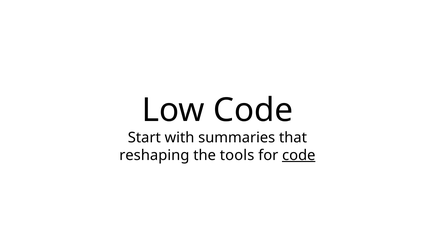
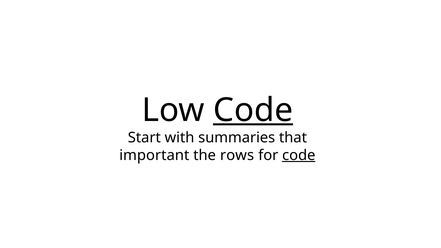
Code underline: none -> present (253, 110)
reshaping: reshaping -> important (154, 155)
tools: tools -> rows (237, 155)
